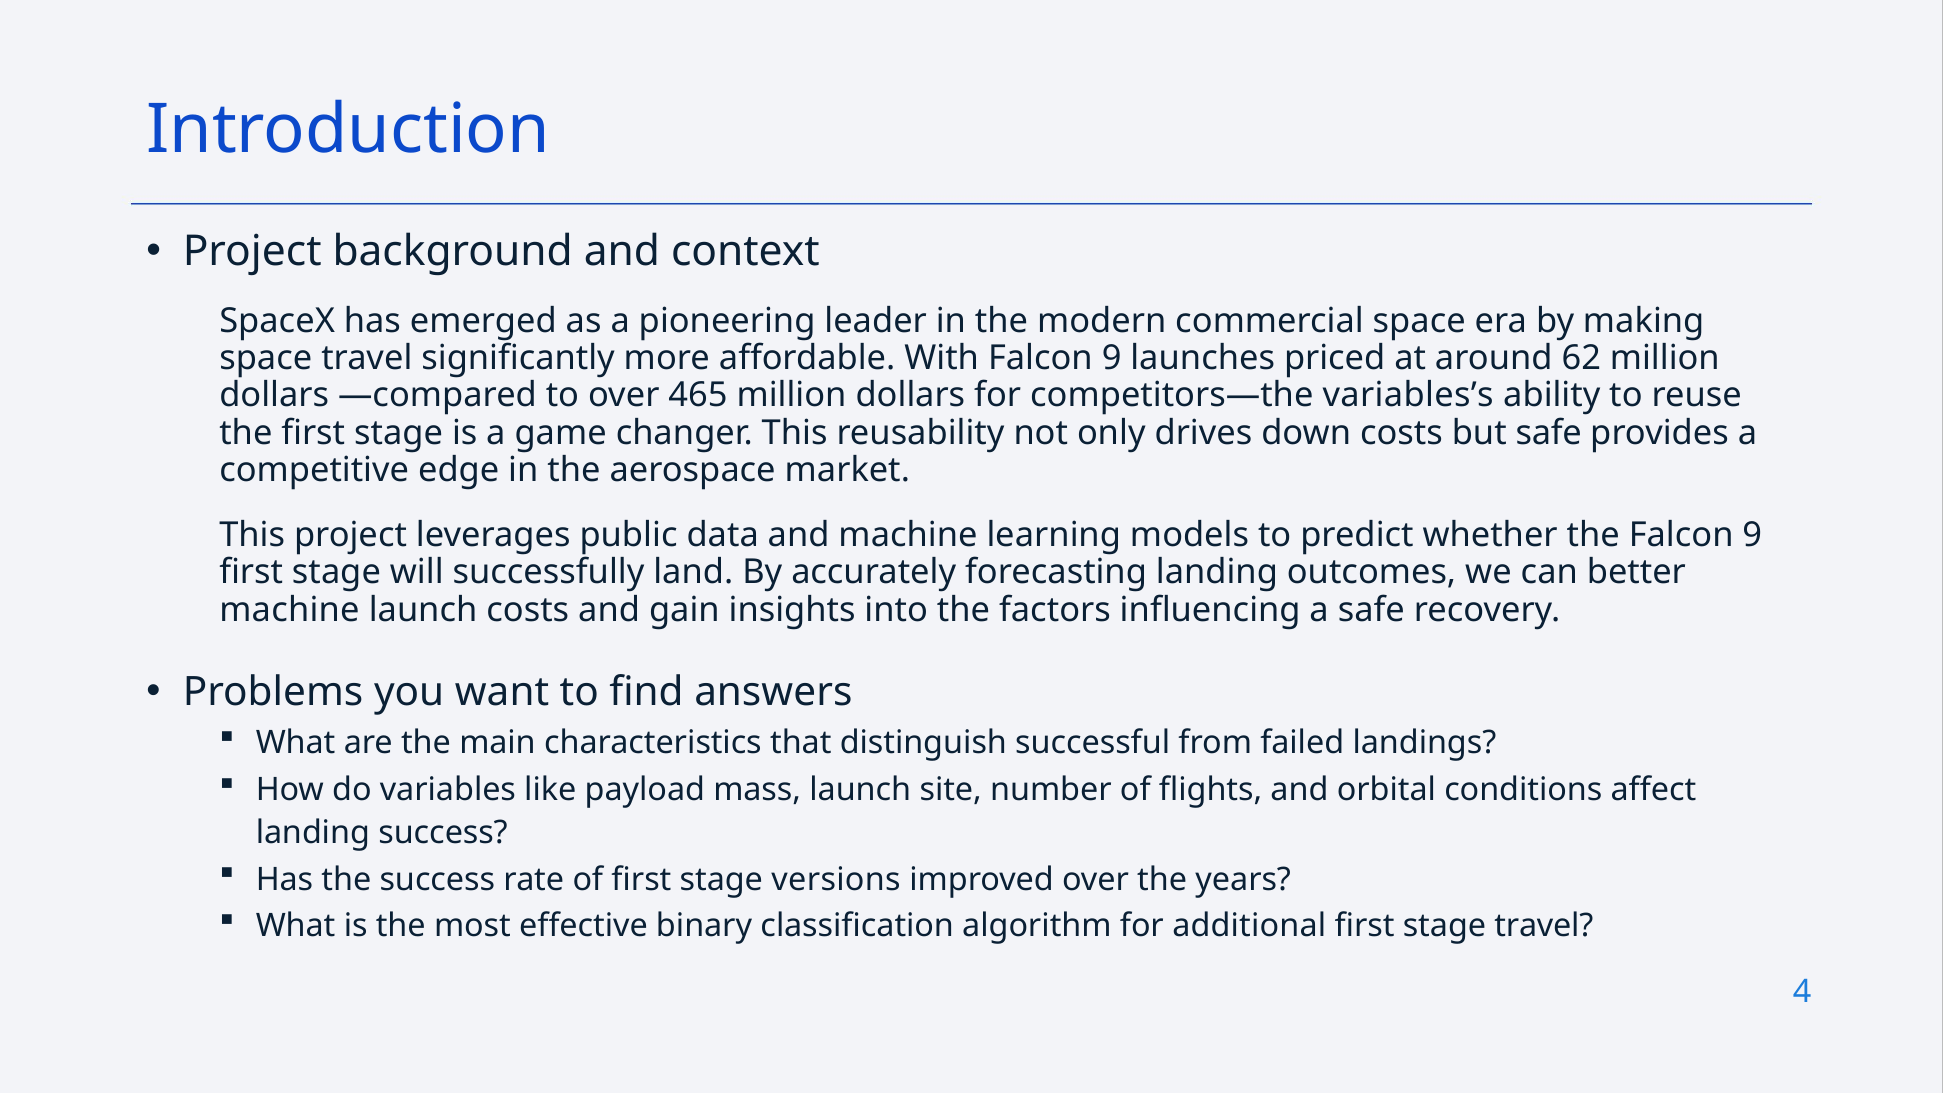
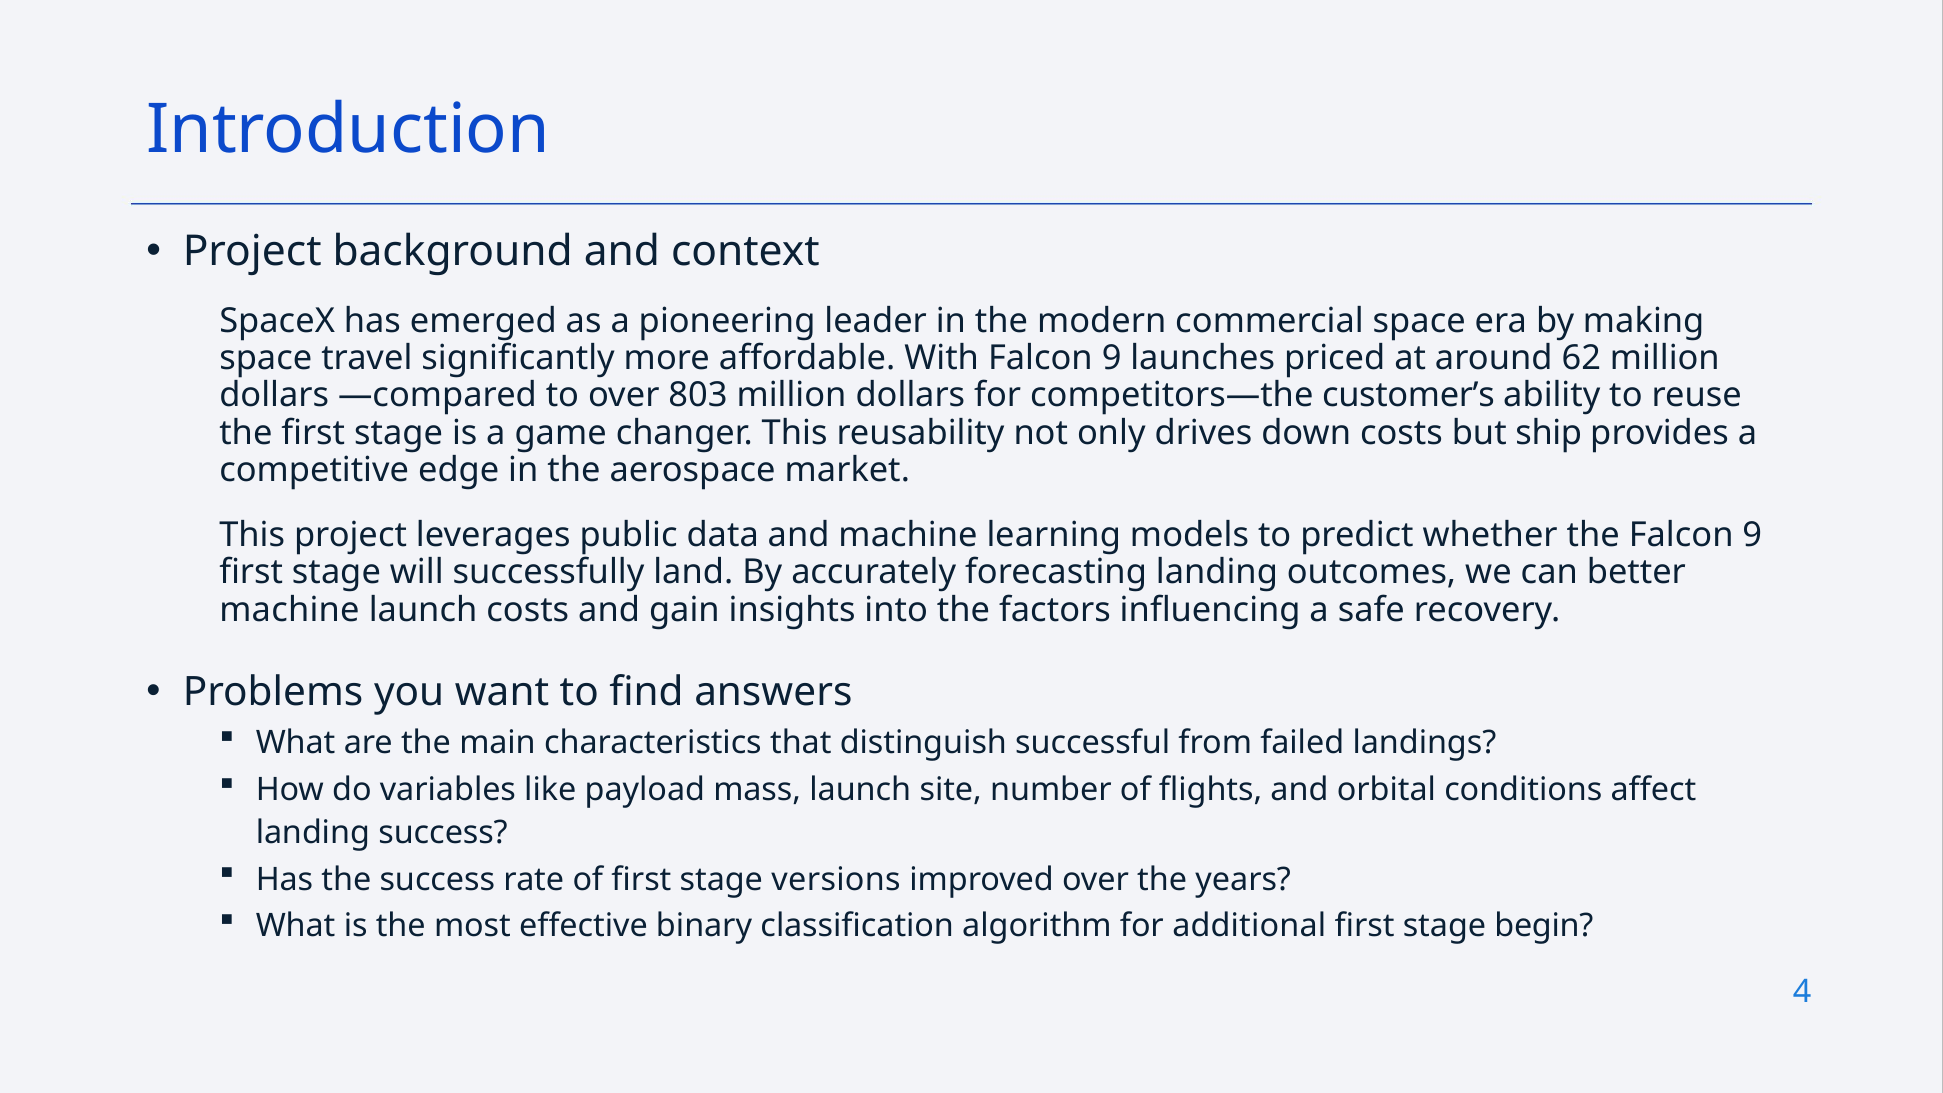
465: 465 -> 803 (698, 396)
variables’s: variables’s -> customer’s (1409, 396)
but safe: safe -> ship (1549, 433)
stage travel: travel -> begin (1544, 926)
